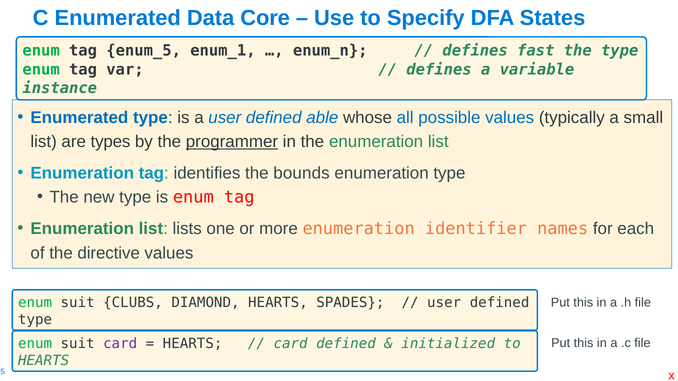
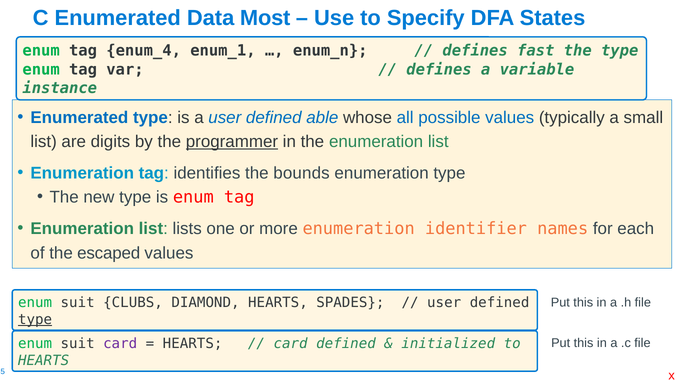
Core: Core -> Most (265, 18)
enum_5: enum_5 -> enum_4 (144, 51)
types: types -> digits (110, 142)
directive: directive -> escaped (109, 253)
type underline: none -> present (35, 320)
